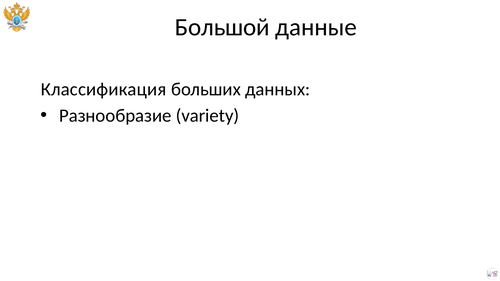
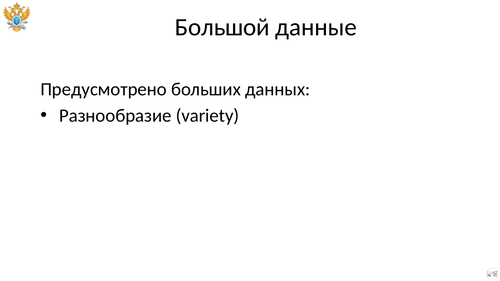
Классификация: Классификация -> Предусмотрено (104, 89)
